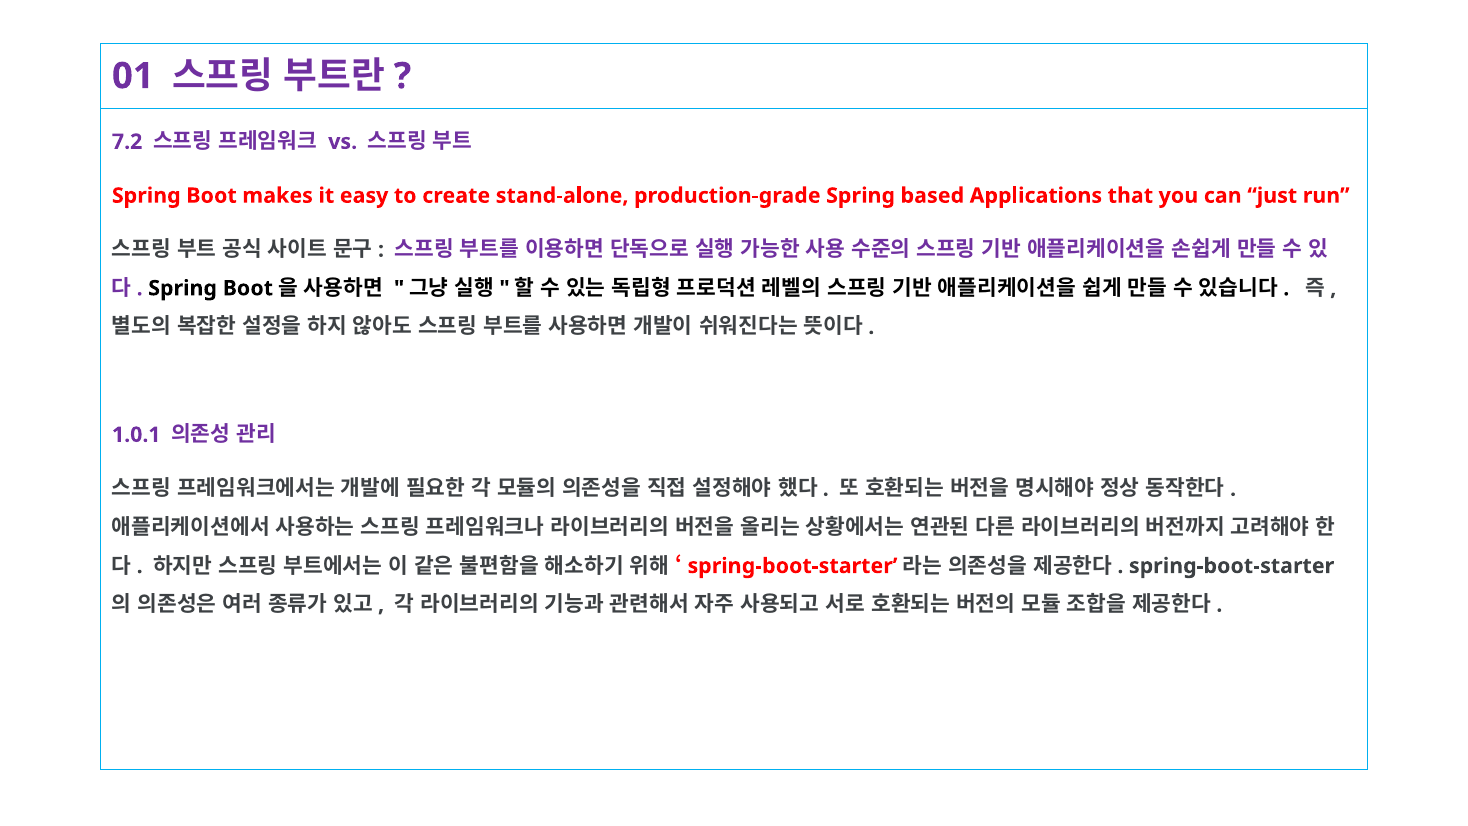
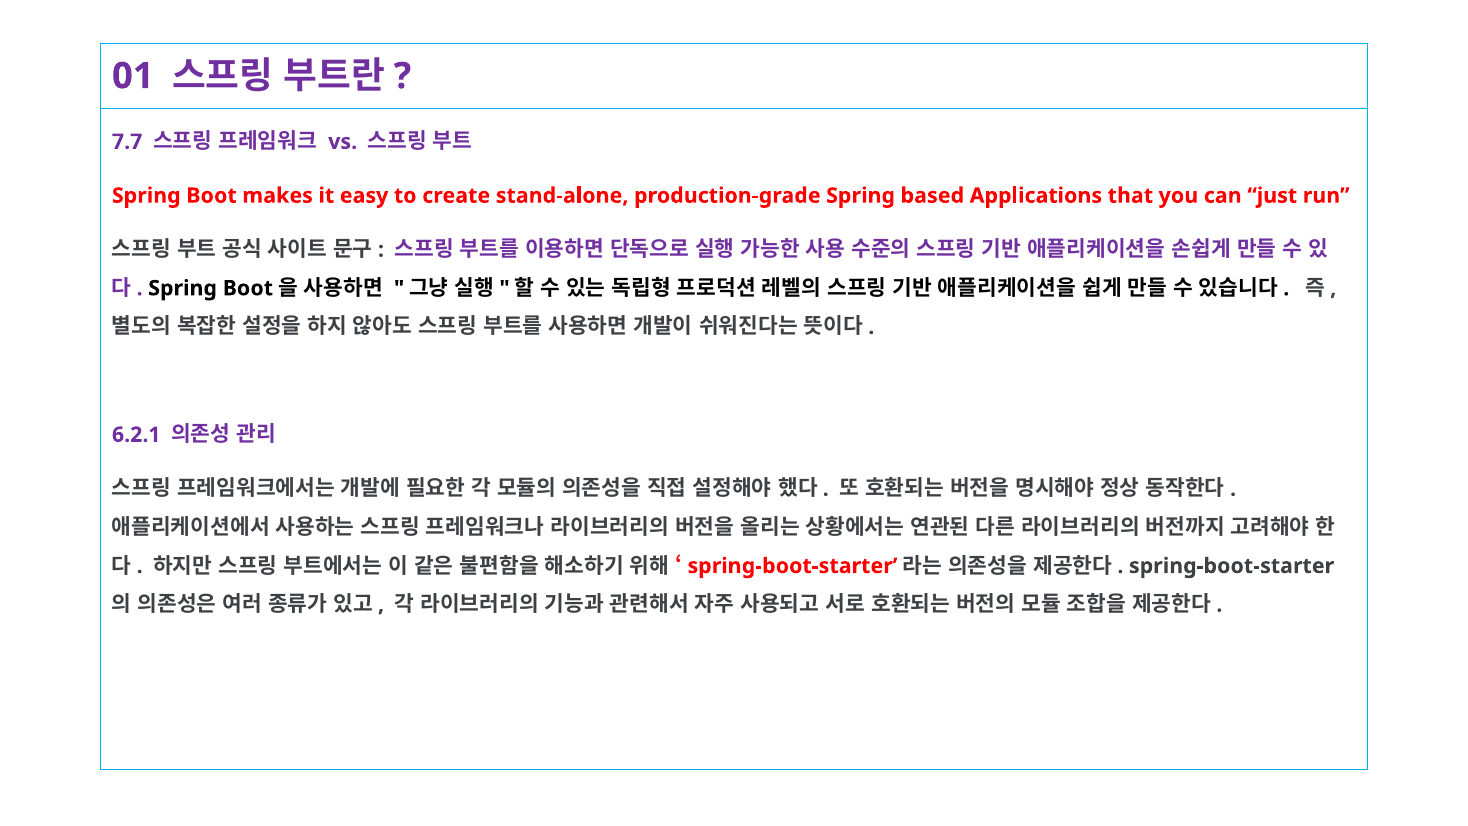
7.2: 7.2 -> 7.7 (127, 142)
1.0.1: 1.0.1 -> 6.2.1 (136, 435)
